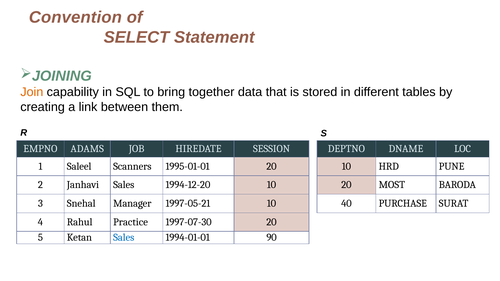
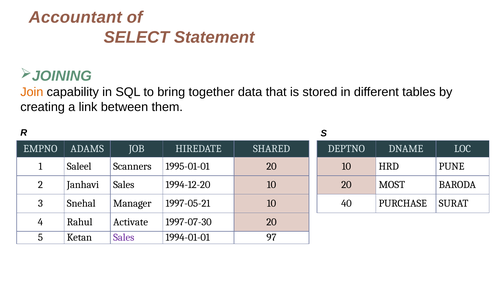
Convention: Convention -> Accountant (75, 17)
SESSION: SESSION -> SHARED (272, 149)
Practice: Practice -> Activate (131, 222)
Sales colour: blue -> purple (124, 238)
90: 90 -> 97 (271, 238)
